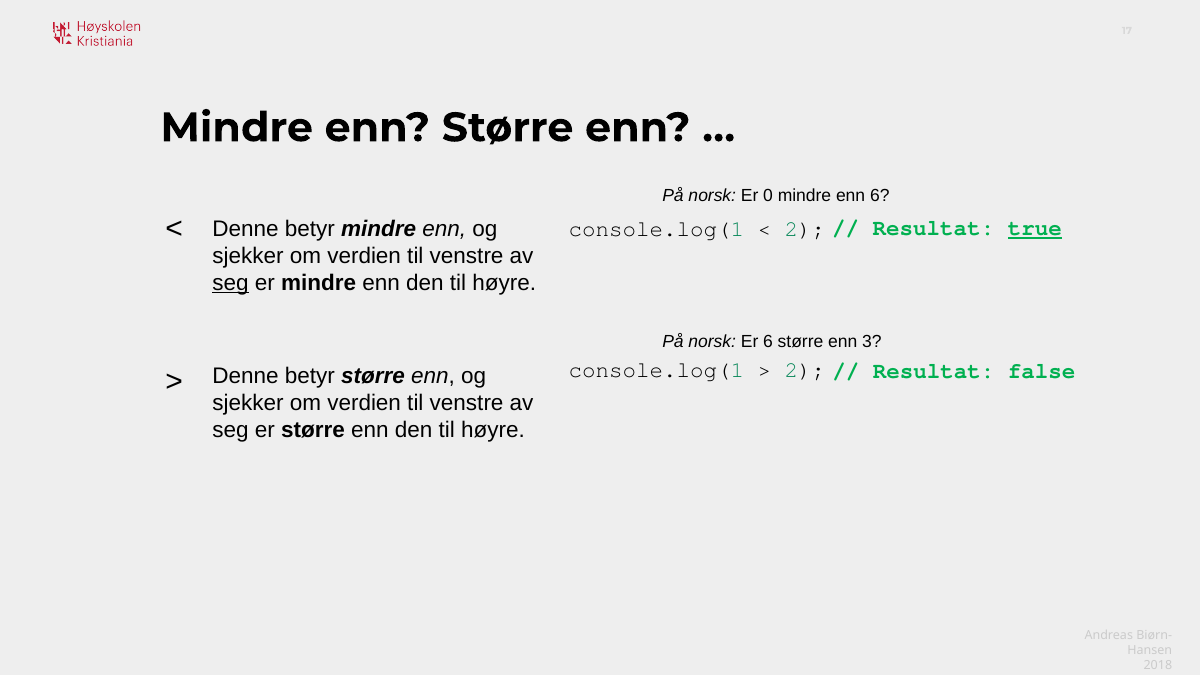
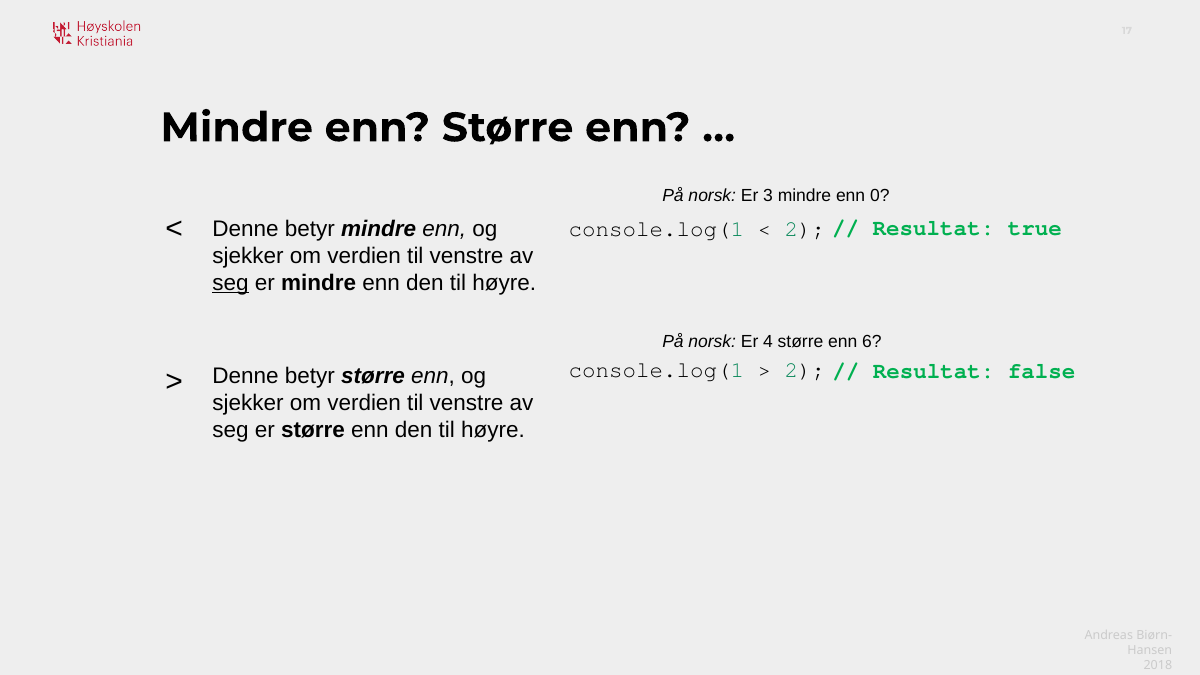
0: 0 -> 3 (768, 195)
enn 6: 6 -> 0 (880, 195)
true underline: present -> none (1035, 228)
Er 6: 6 -> 4 (768, 342)
3: 3 -> 6 (872, 342)
